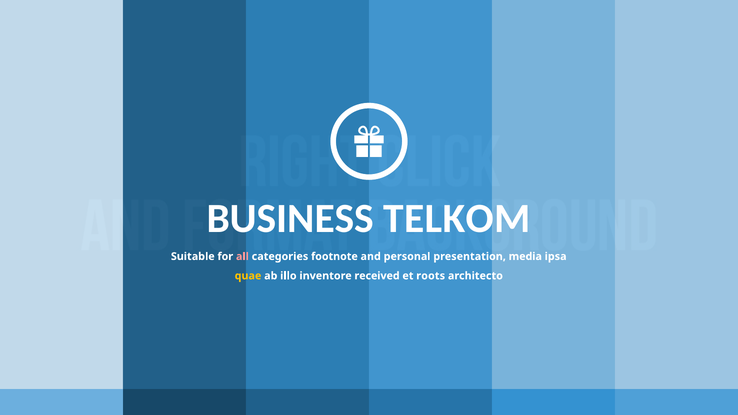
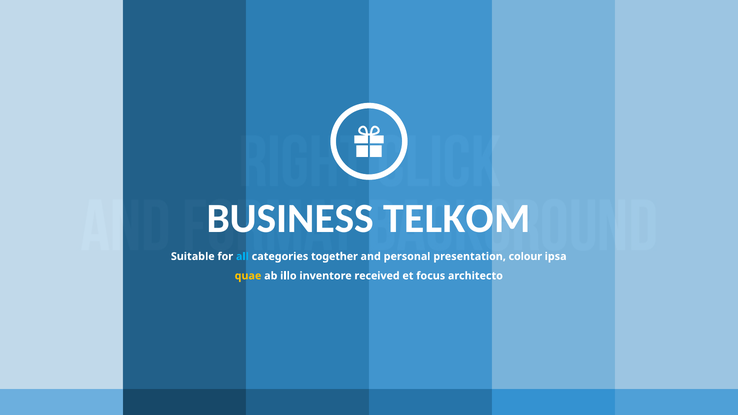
all colour: pink -> light blue (242, 257)
footnote: footnote -> together (334, 257)
media: media -> colour (525, 257)
roots: roots -> focus (431, 276)
